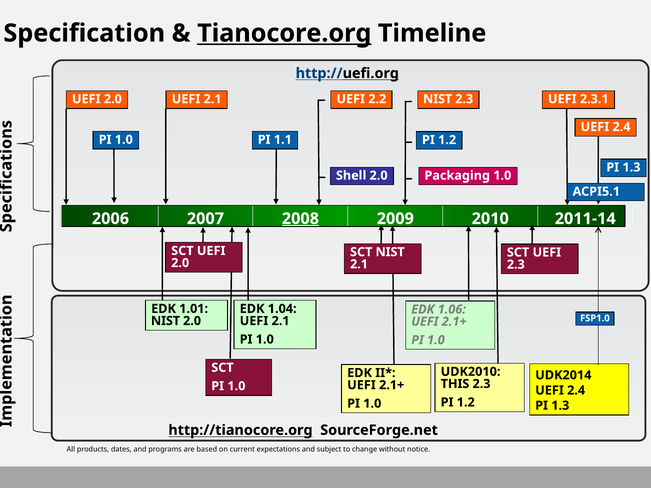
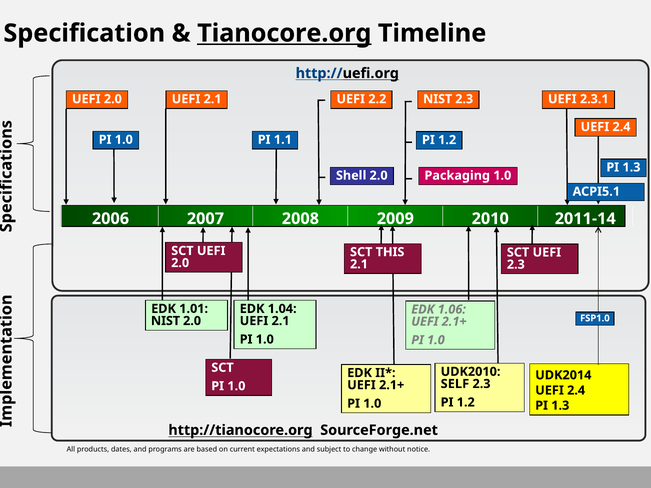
2008 underline: present -> none (300, 219)
SCT NIST: NIST -> THIS (390, 252)
THIS: THIS -> SELF (455, 384)
